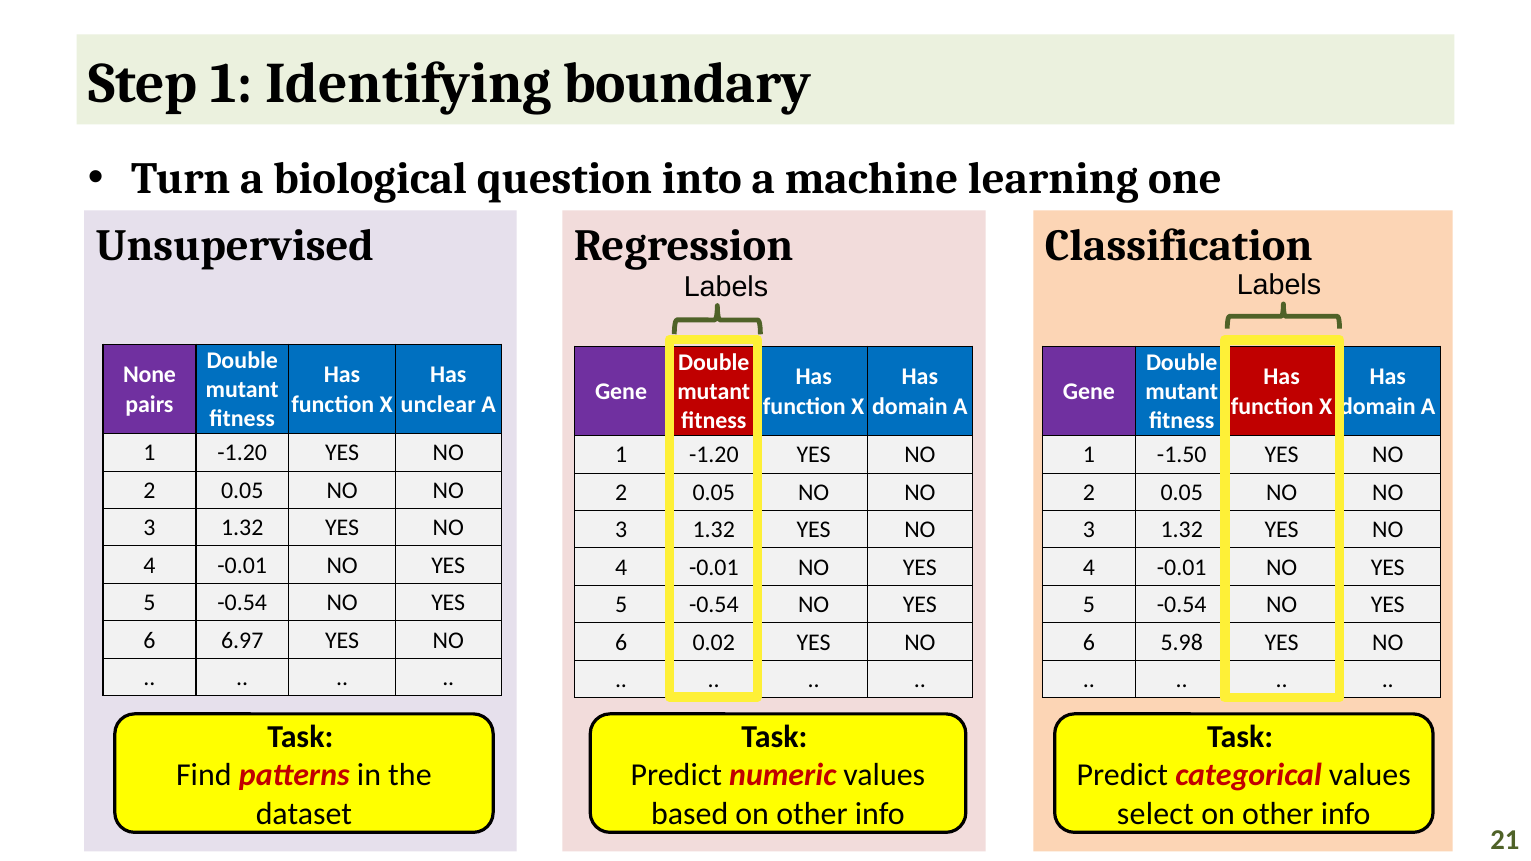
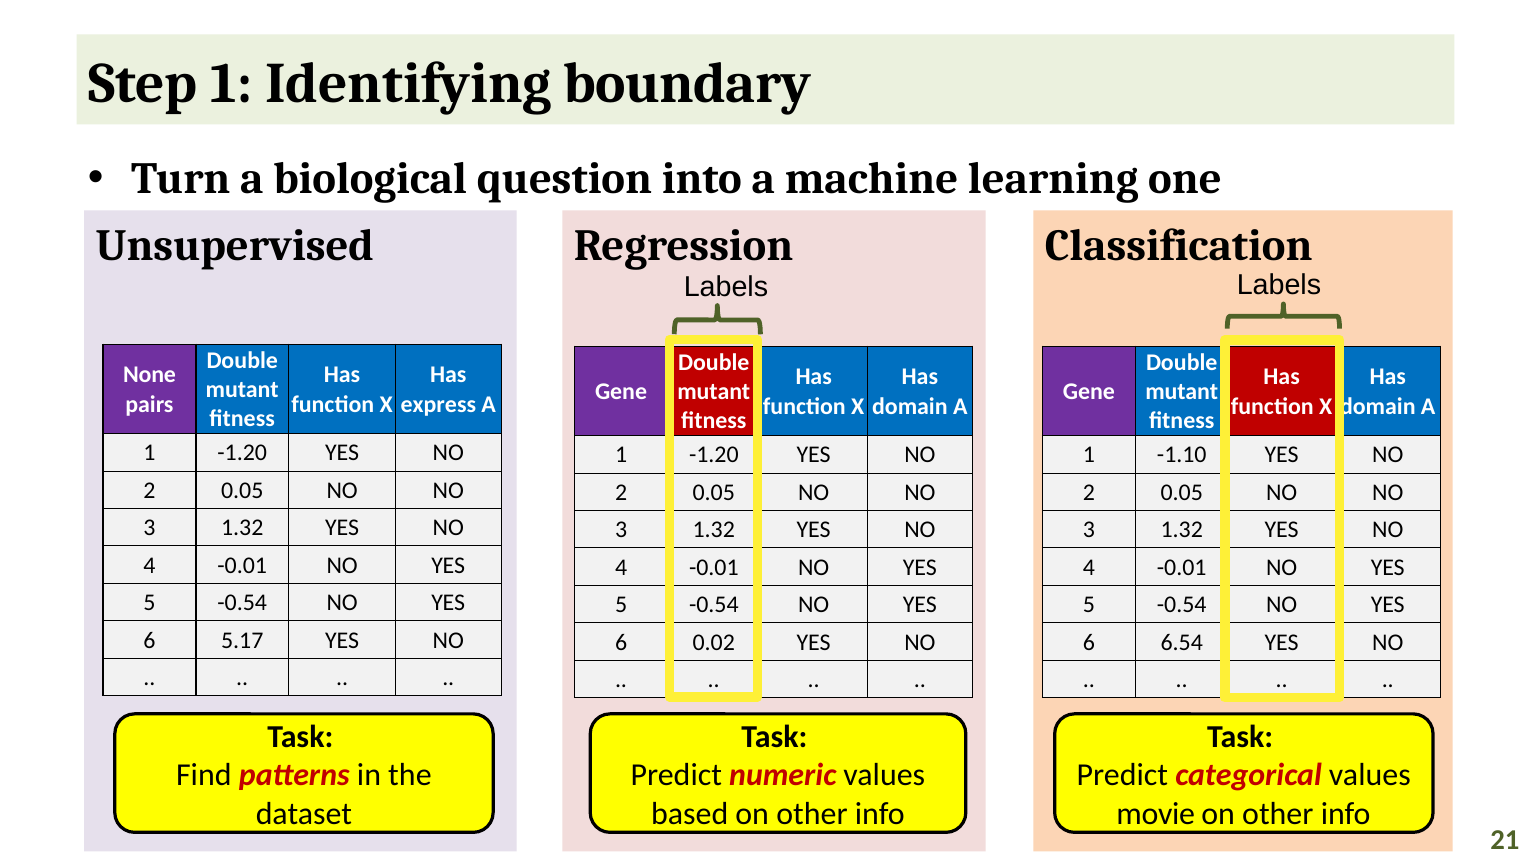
unclear: unclear -> express (438, 404)
-1.50: -1.50 -> -1.10 (1182, 455)
6.97: 6.97 -> 5.17 (242, 640)
5.98: 5.98 -> 6.54 (1182, 642)
select: select -> movie (1156, 814)
